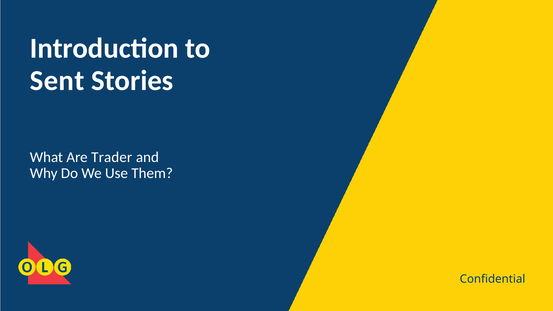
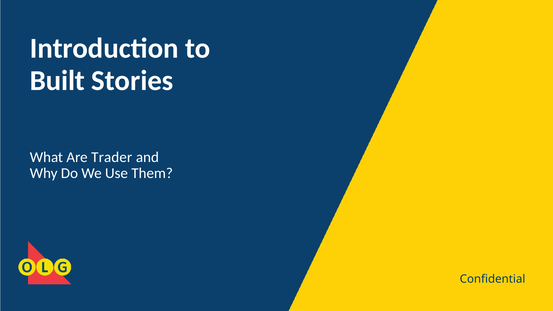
Sent: Sent -> Built (57, 81)
